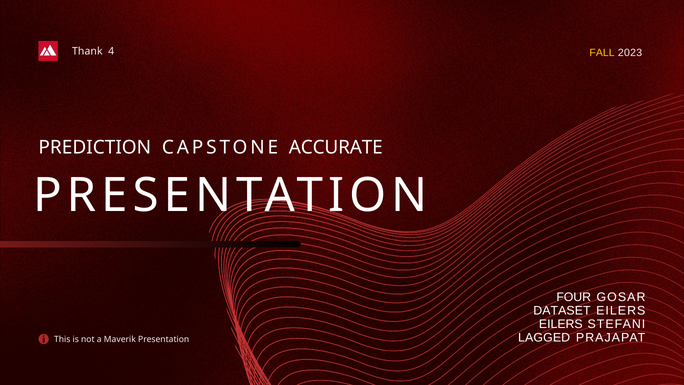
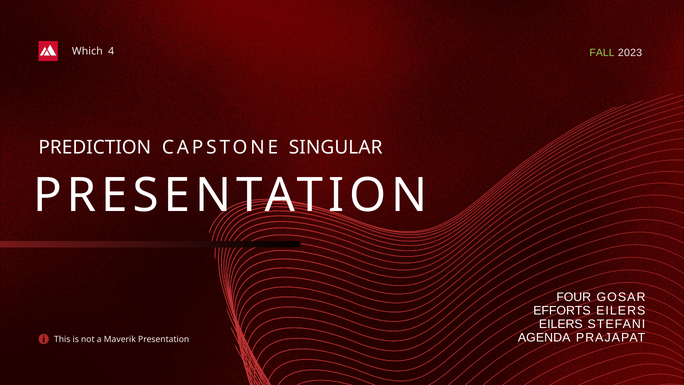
FALL colour: yellow -> light green (602, 53)
Thank: Thank -> Which (87, 51)
ACCURATE: ACCURATE -> SINGULAR (336, 147)
DATASET: DATASET -> EFFORTS (562, 310)
LAGGED: LAGGED -> AGENDA (544, 338)
